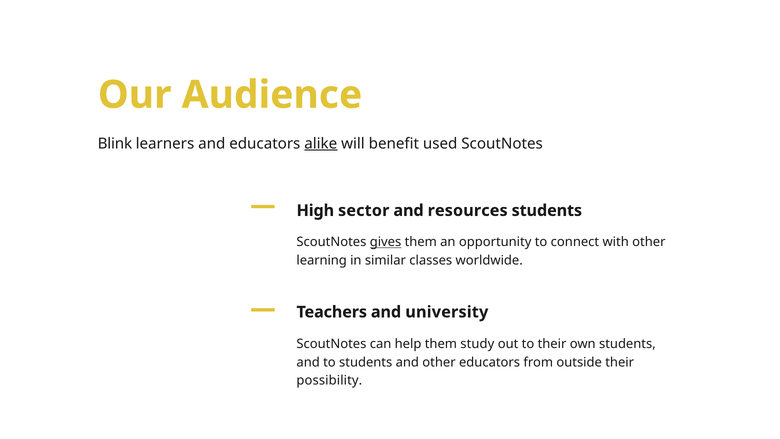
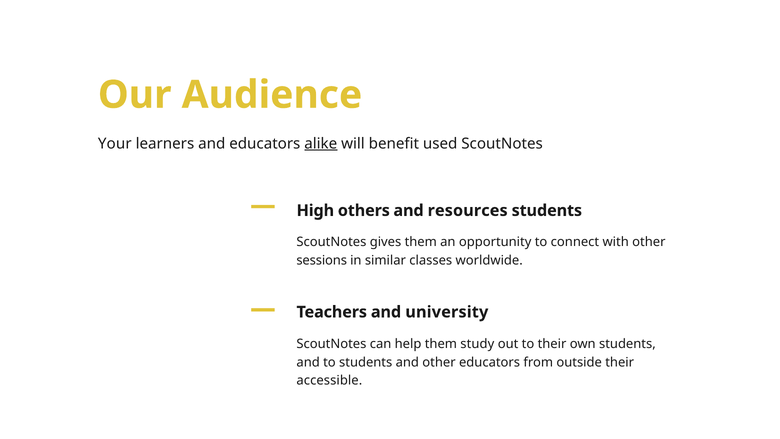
Blink: Blink -> Your (115, 144)
sector: sector -> others (364, 210)
gives underline: present -> none (386, 242)
learning: learning -> sessions (322, 260)
possibility: possibility -> accessible (329, 380)
